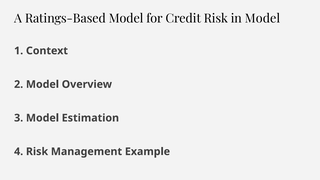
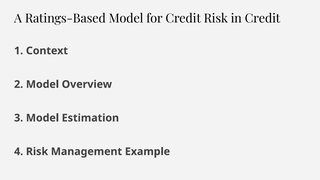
in Model: Model -> Credit (263, 18)
